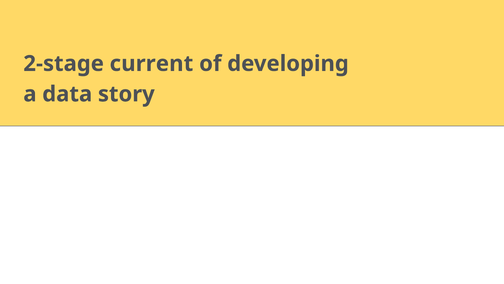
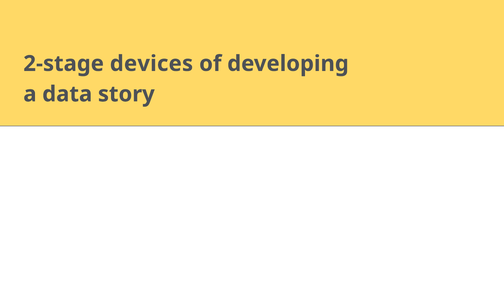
current: current -> devices (151, 64)
